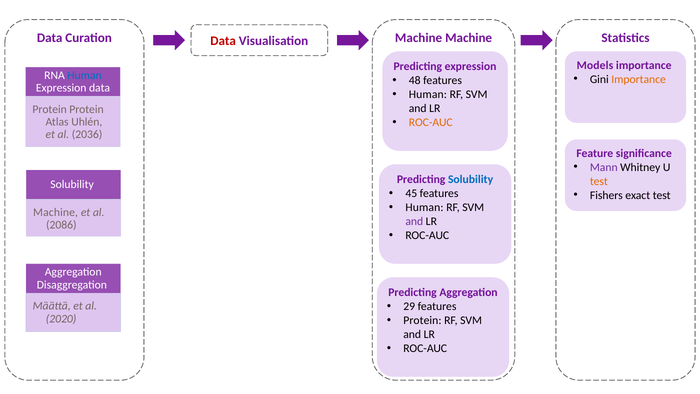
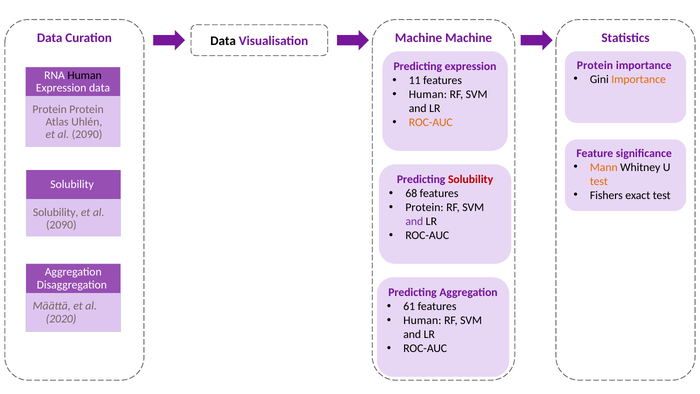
Data colour: red -> black (223, 41)
Models: Models -> Protein (595, 65)
Human colour: blue -> black (85, 75)
48: 48 -> 11 (415, 81)
2036: 2036 -> 2090 (87, 135)
Mann colour: purple -> orange (604, 167)
Solubility colour: blue -> red (471, 179)
45: 45 -> 68 (411, 193)
Human: Human -> Protein (424, 207)
Machine: Machine -> Solubility (56, 212)
2086: 2086 -> 2090 (61, 225)
29: 29 -> 61 (409, 306)
Protein: Protein -> Human (422, 320)
